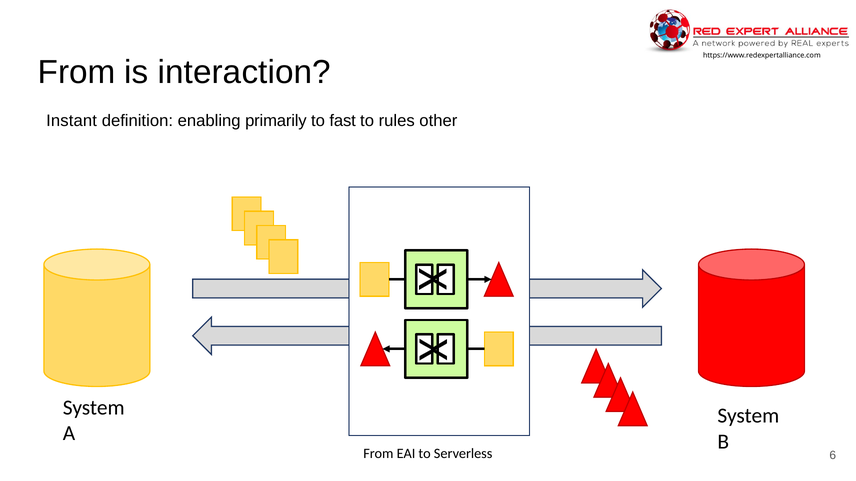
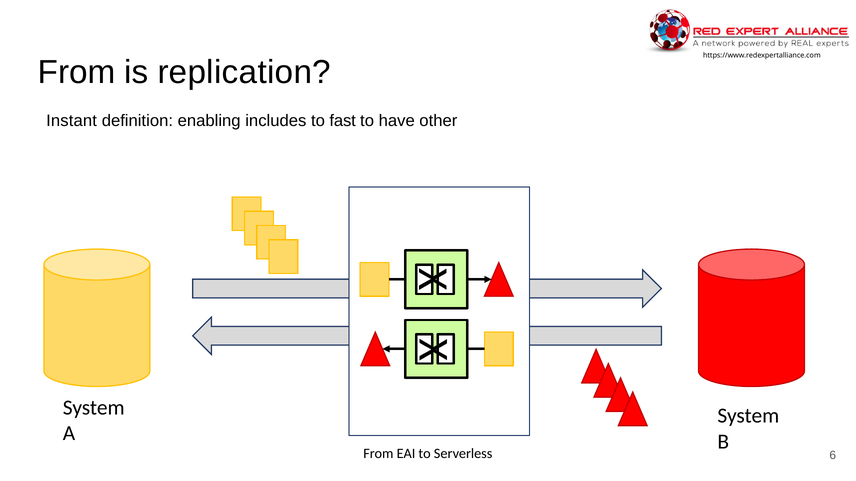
interaction: interaction -> replication (244, 73)
primarily: primarily -> includes (276, 121)
rules: rules -> have (397, 121)
